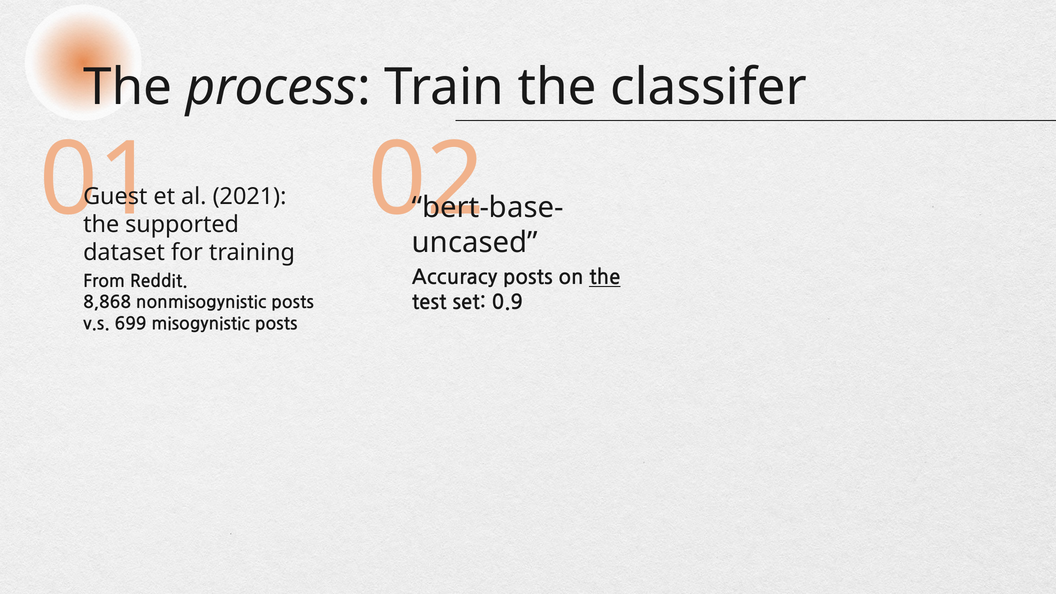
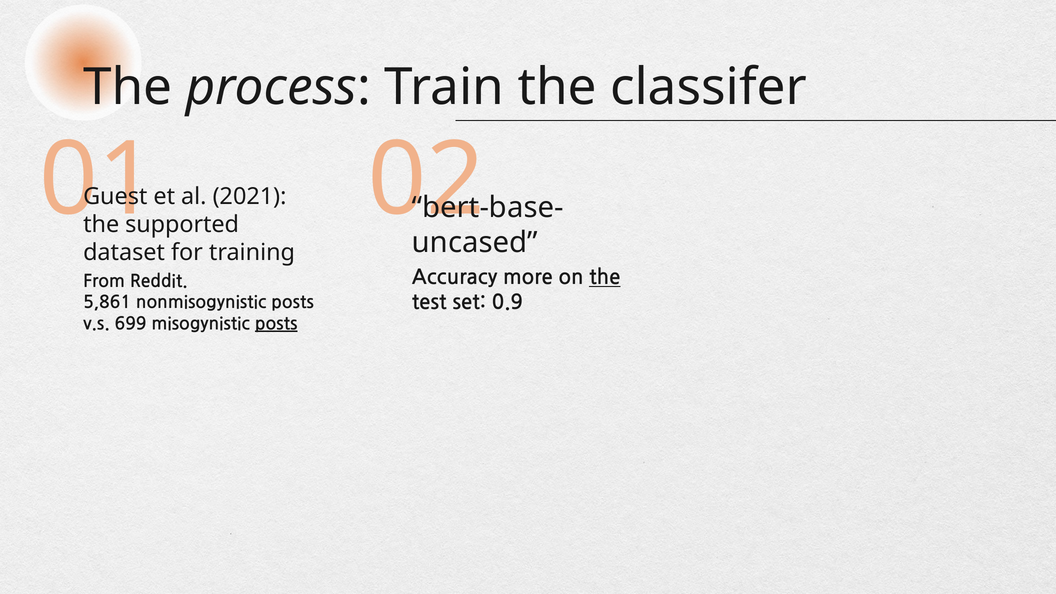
Accuracy posts: posts -> more (528, 278)
8,868: 8,868 -> 5,861 (107, 303)
posts underline: none -> present (276, 324)
